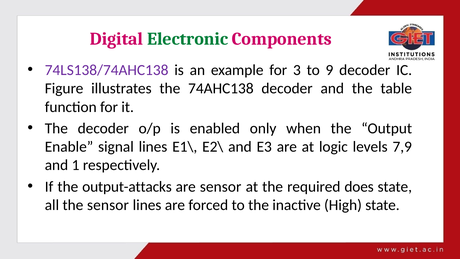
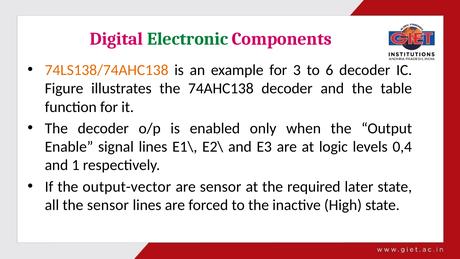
74LS138/74AHC138 colour: purple -> orange (107, 70)
9: 9 -> 6 (329, 70)
7,9: 7,9 -> 0,4 (402, 147)
output-attacks: output-attacks -> output-vector (127, 187)
does: does -> later (359, 187)
